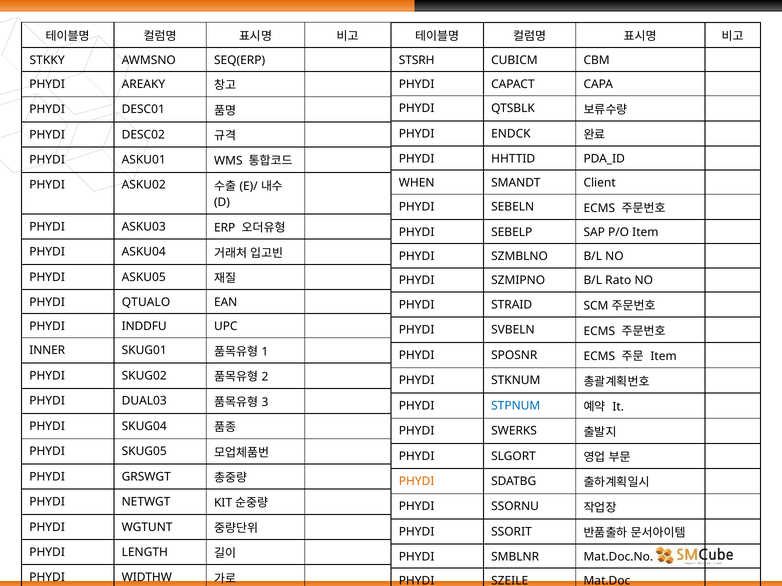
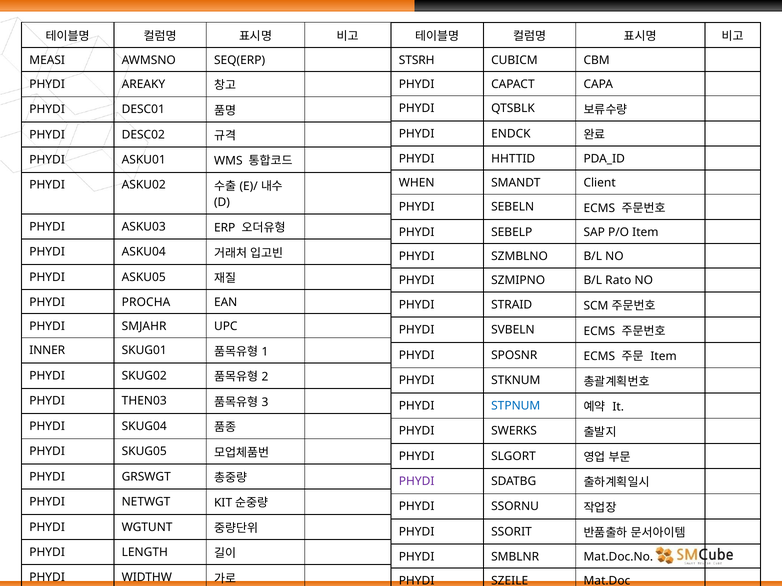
STKKY: STKKY -> MEASI (47, 60)
QTUALO: QTUALO -> PROCHA (146, 302)
INDDFU: INDDFU -> SMJAHR (144, 327)
DUAL03: DUAL03 -> THEN03 (144, 401)
PHYDI colour: orange -> purple (417, 482)
